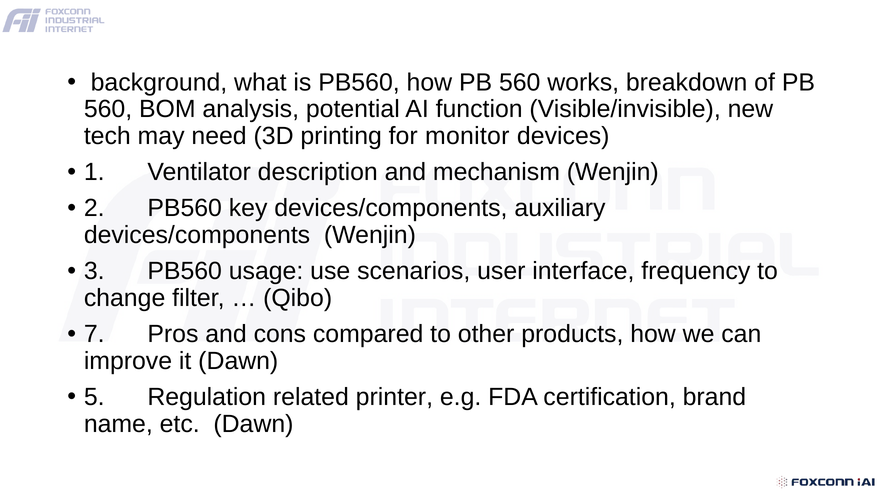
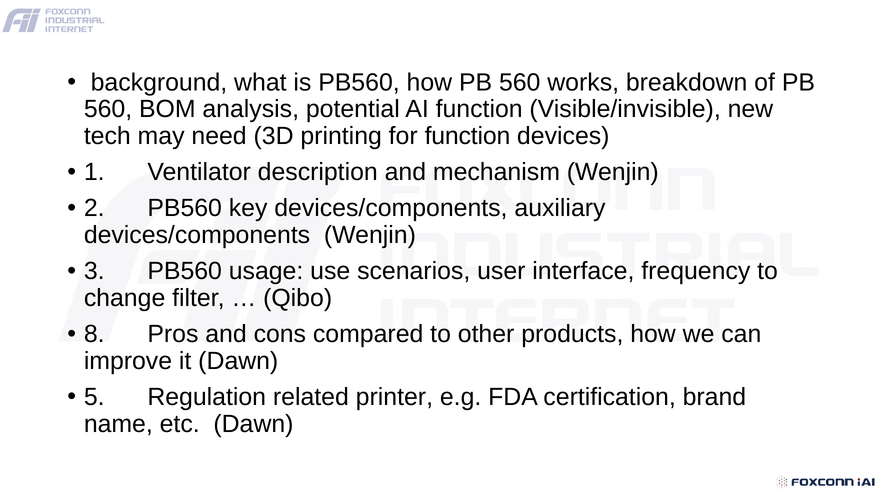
for monitor: monitor -> function (467, 136)
7: 7 -> 8 (94, 334)
